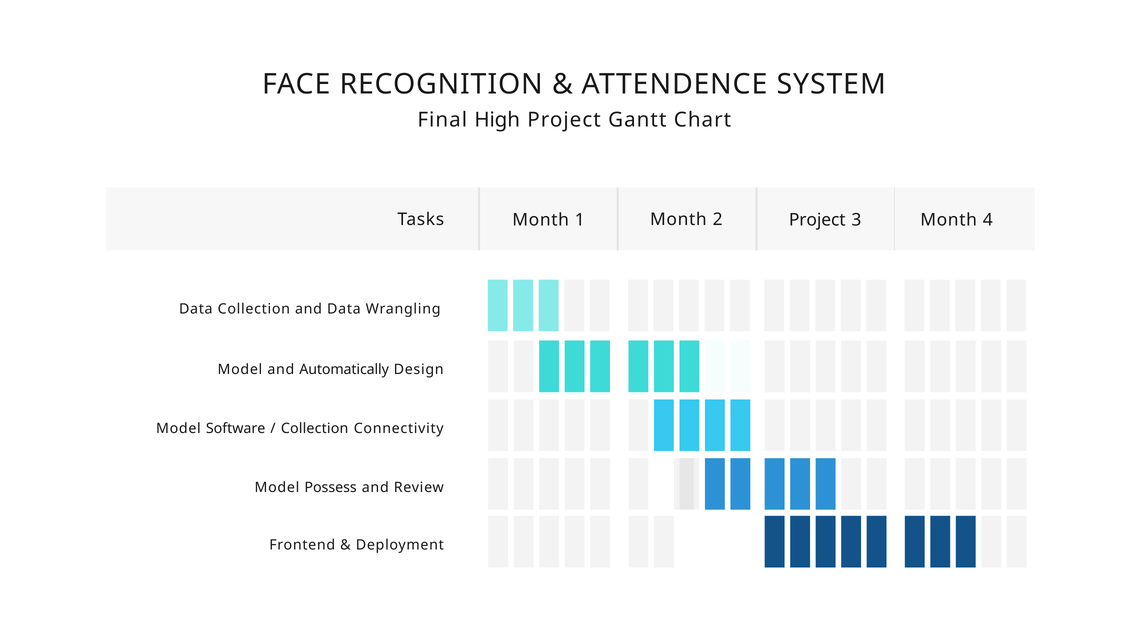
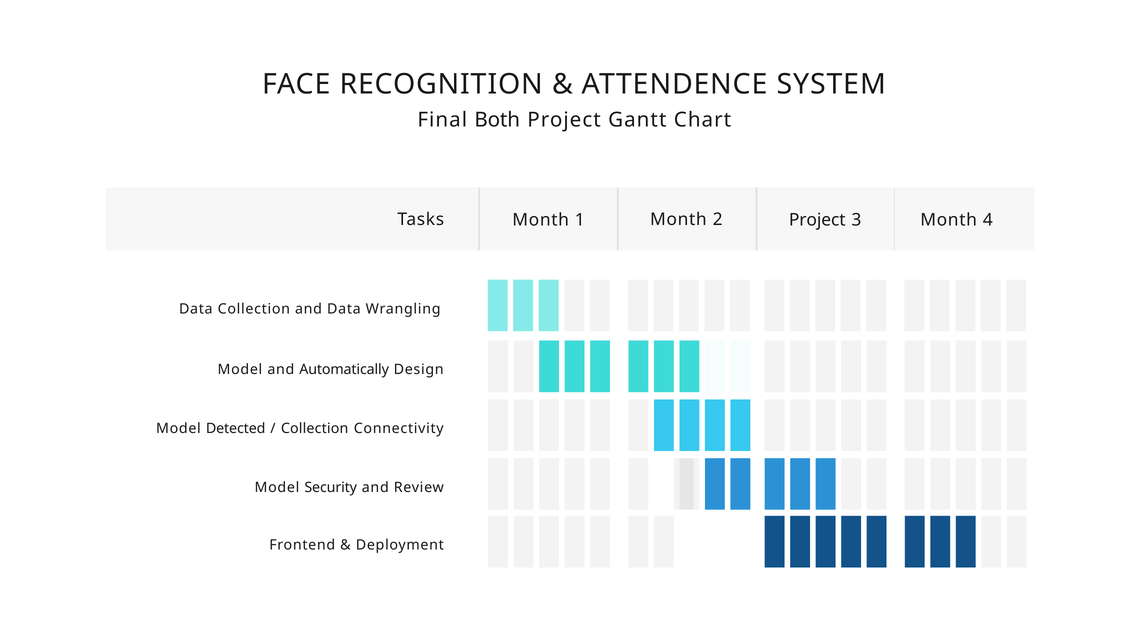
High: High -> Both (497, 120)
Software: Software -> Detected (236, 428)
Possess: Possess -> Security (331, 487)
